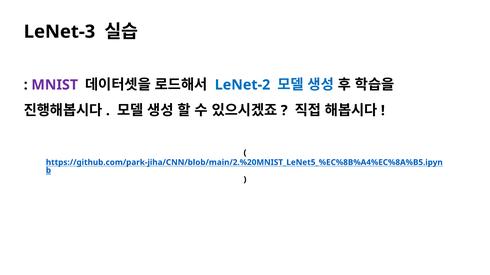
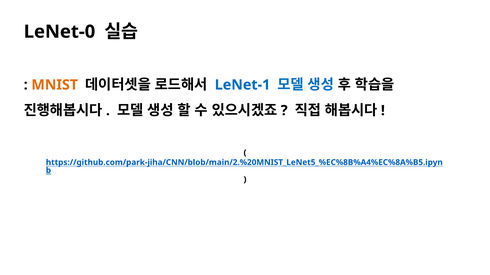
LeNet-3: LeNet-3 -> LeNet-0 (59, 32)
MNIST colour: purple -> orange (55, 85)
LeNet-2: LeNet-2 -> LeNet-1 (243, 85)
